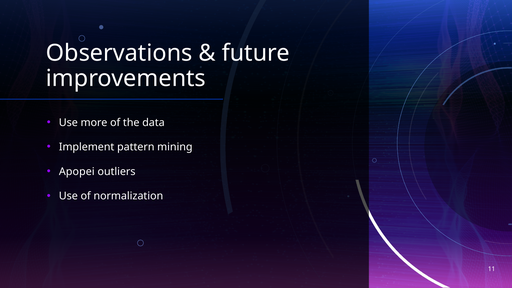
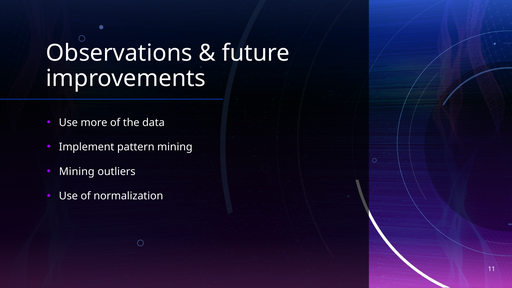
Apopei: Apopei -> Mining (77, 172)
